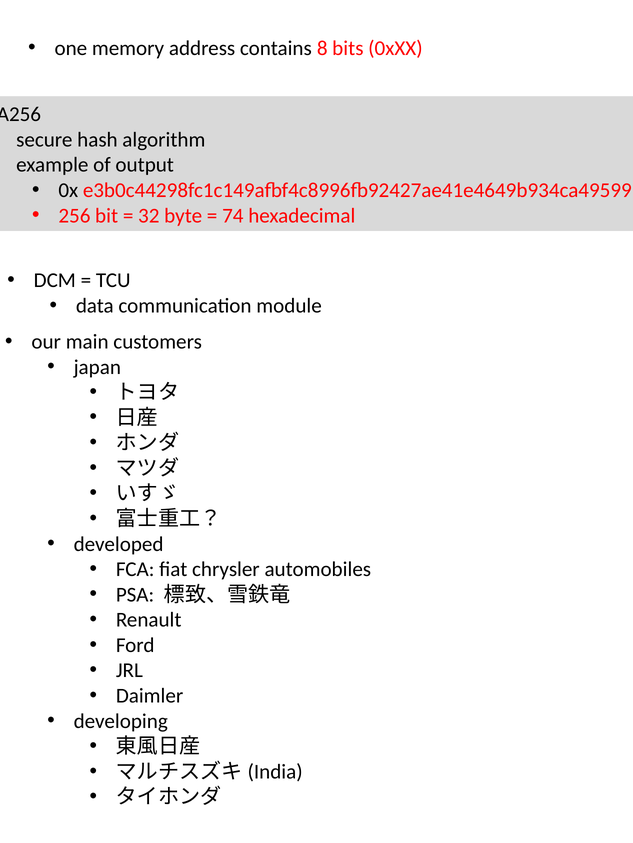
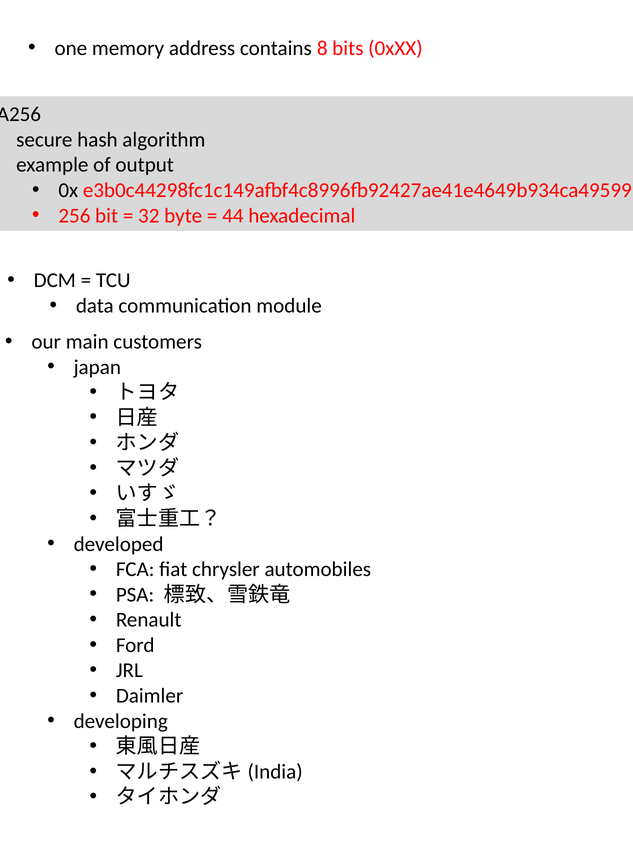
74: 74 -> 44 (233, 216)
